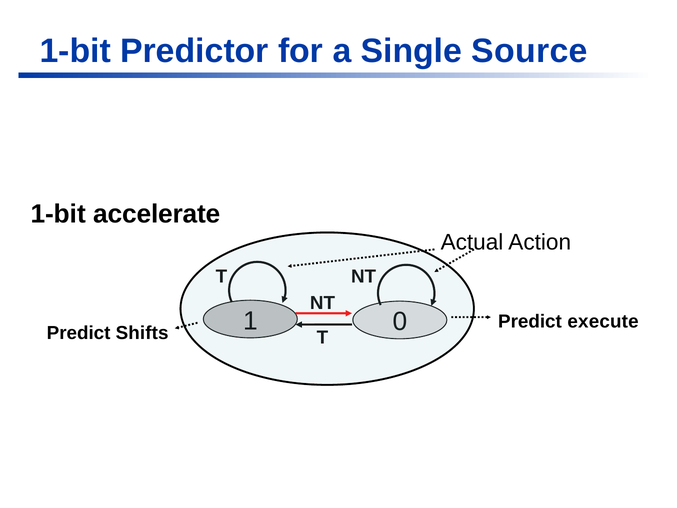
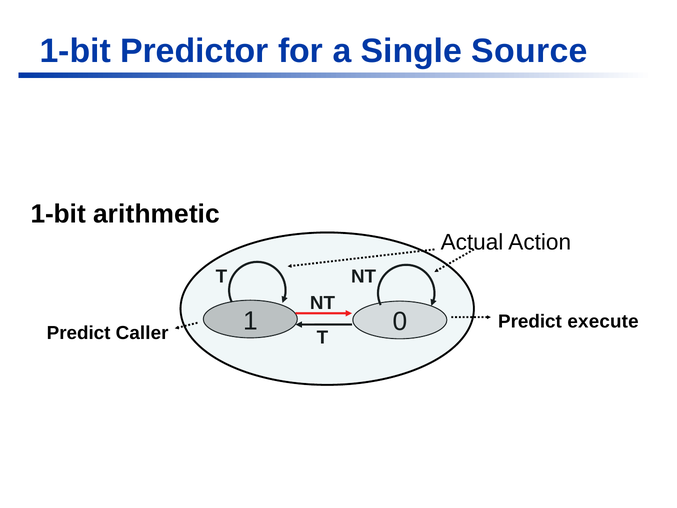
accelerate: accelerate -> arithmetic (157, 214)
Shifts: Shifts -> Caller (142, 333)
